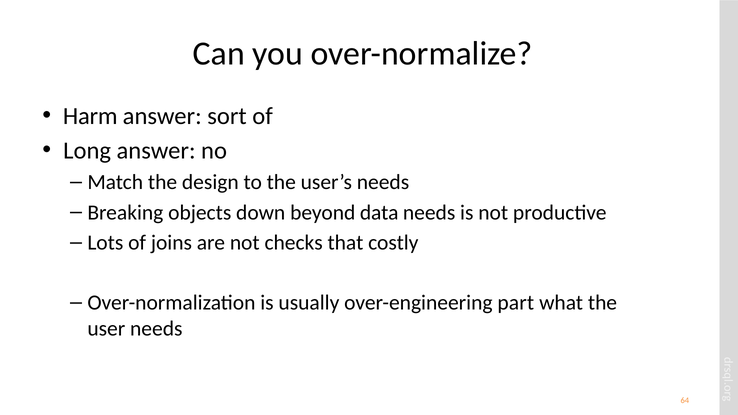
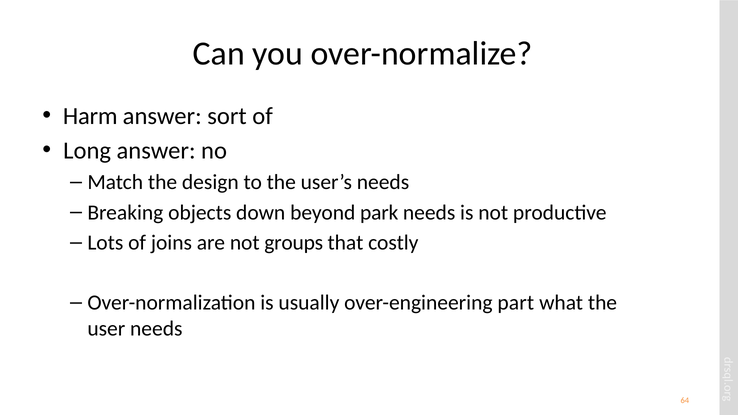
data: data -> park (379, 213)
checks: checks -> groups (294, 243)
